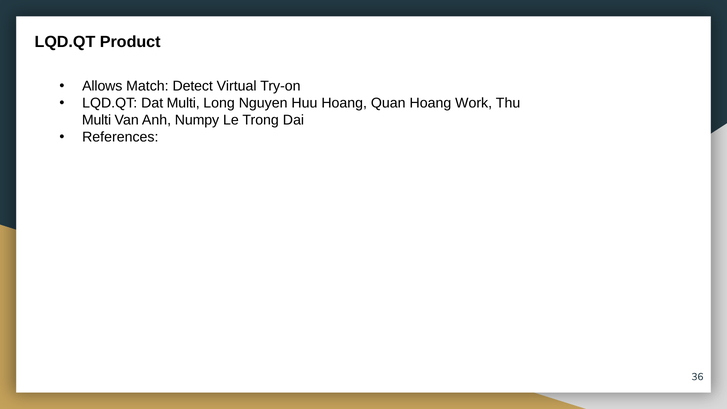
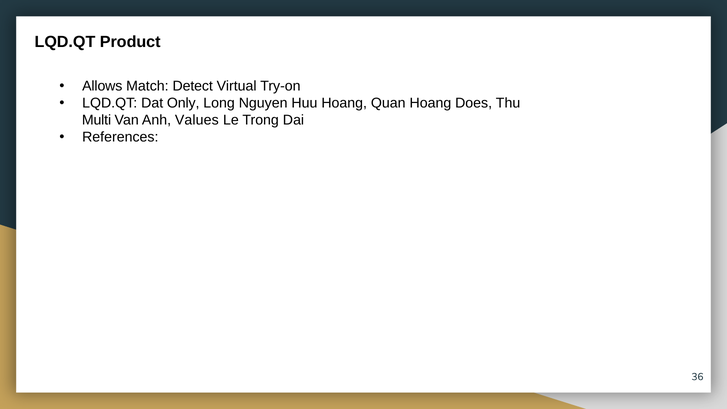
Dat Multi: Multi -> Only (183, 103)
Work: Work -> Does (474, 103)
Numpy: Numpy -> Values (197, 120)
